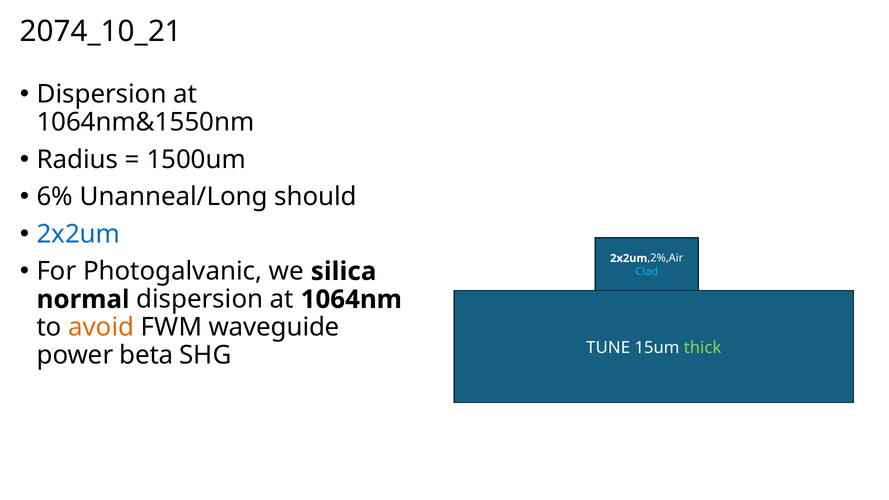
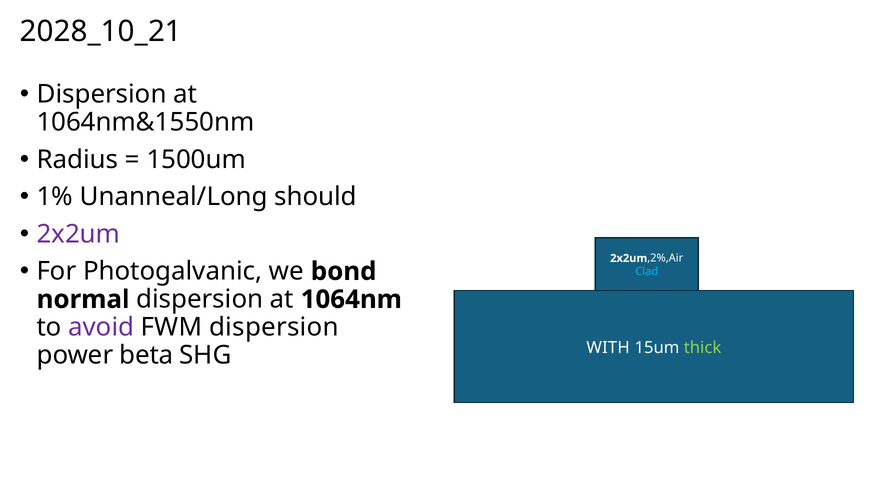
2074_10_21: 2074_10_21 -> 2028_10_21 (101, 31)
6%: 6% -> 1% (55, 197)
2x2um colour: blue -> purple (78, 234)
silica: silica -> bond (344, 271)
avoid colour: orange -> purple (101, 327)
FWM waveguide: waveguide -> dispersion (274, 327)
TUNE: TUNE -> WITH (608, 348)
